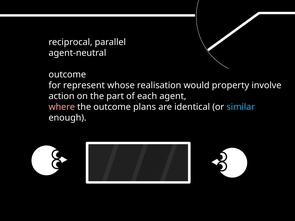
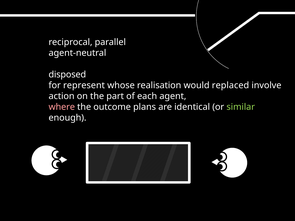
outcome: outcome -> disposed (67, 75)
property: property -> replaced (230, 85)
similar colour: light blue -> light green (241, 107)
